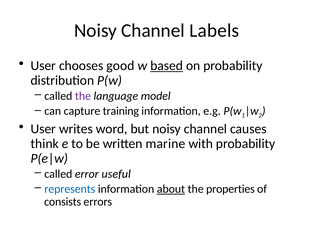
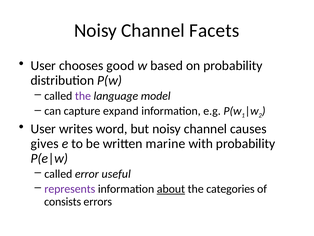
Labels: Labels -> Facets (214, 30)
based underline: present -> none (167, 66)
training: training -> expand (121, 111)
think: think -> gives (45, 143)
represents colour: blue -> purple (70, 189)
properties: properties -> categories (230, 189)
